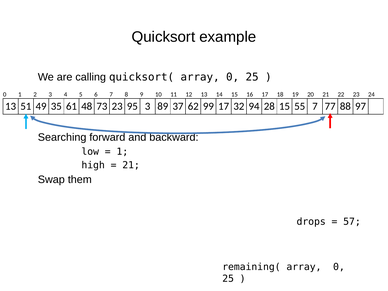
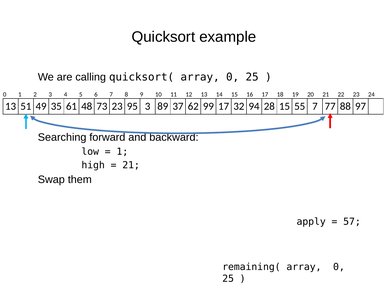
drops: drops -> apply (311, 222)
